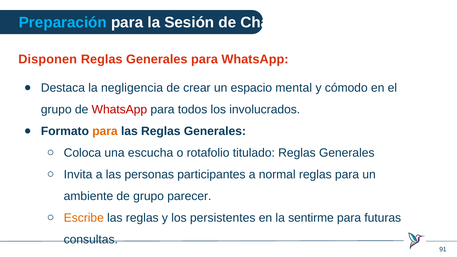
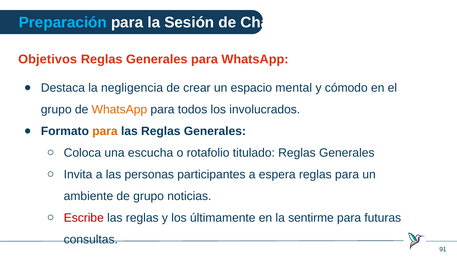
Disponen: Disponen -> Objetivos (48, 59)
WhatsApp colour: red -> orange (119, 109)
normal: normal -> espera (277, 175)
parecer: parecer -> noticias (189, 196)
Escribe colour: orange -> red (84, 218)
persistentes: persistentes -> últimamente (223, 218)
